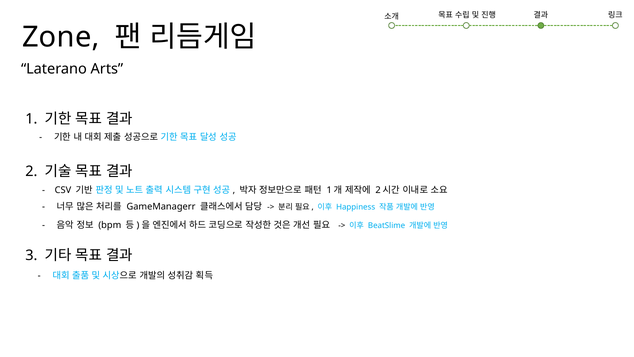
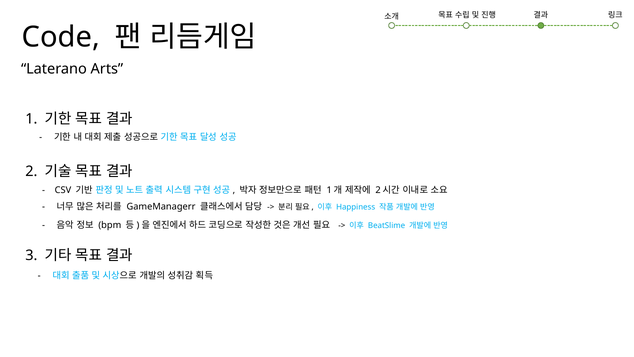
Zone: Zone -> Code (61, 37)
